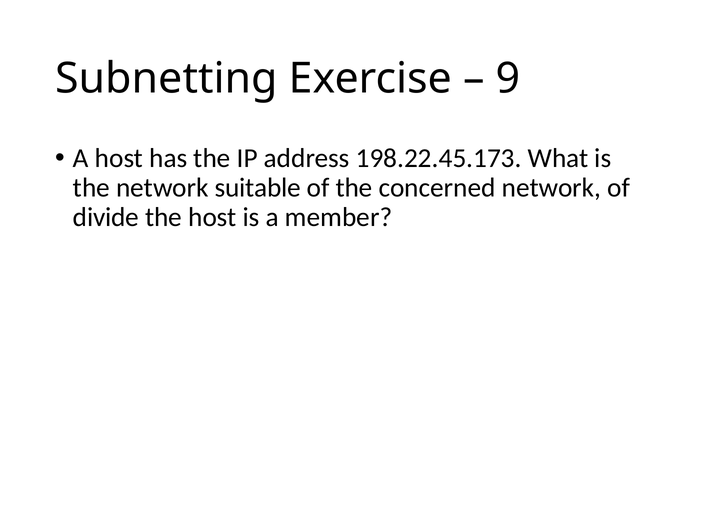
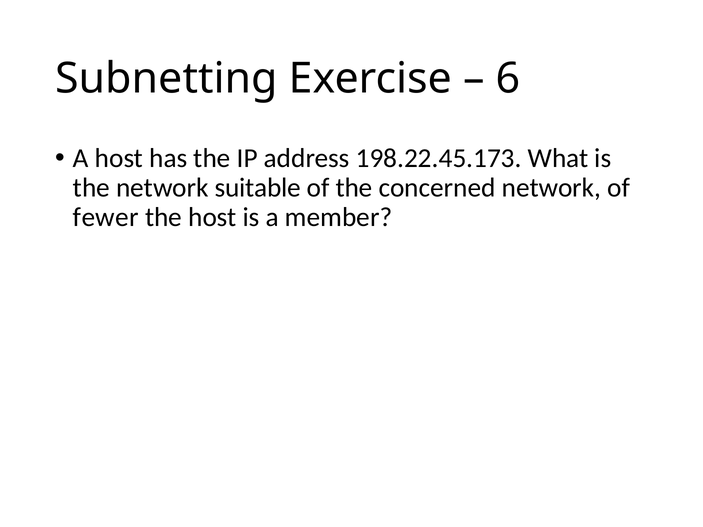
9: 9 -> 6 (508, 79)
divide: divide -> fewer (106, 217)
